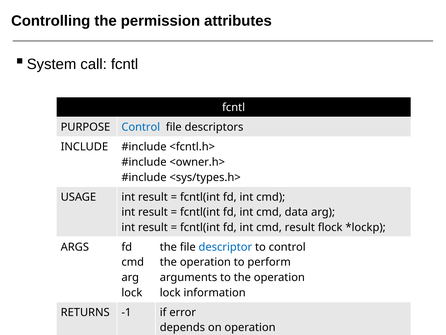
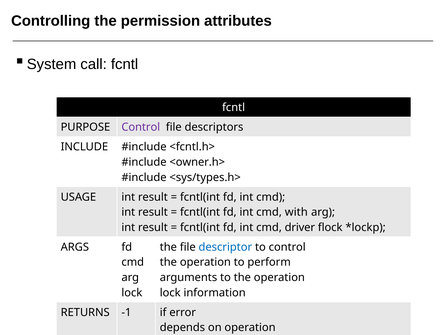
Control colour: blue -> purple (141, 127)
data: data -> with (296, 212)
cmd result: result -> driver (300, 227)
